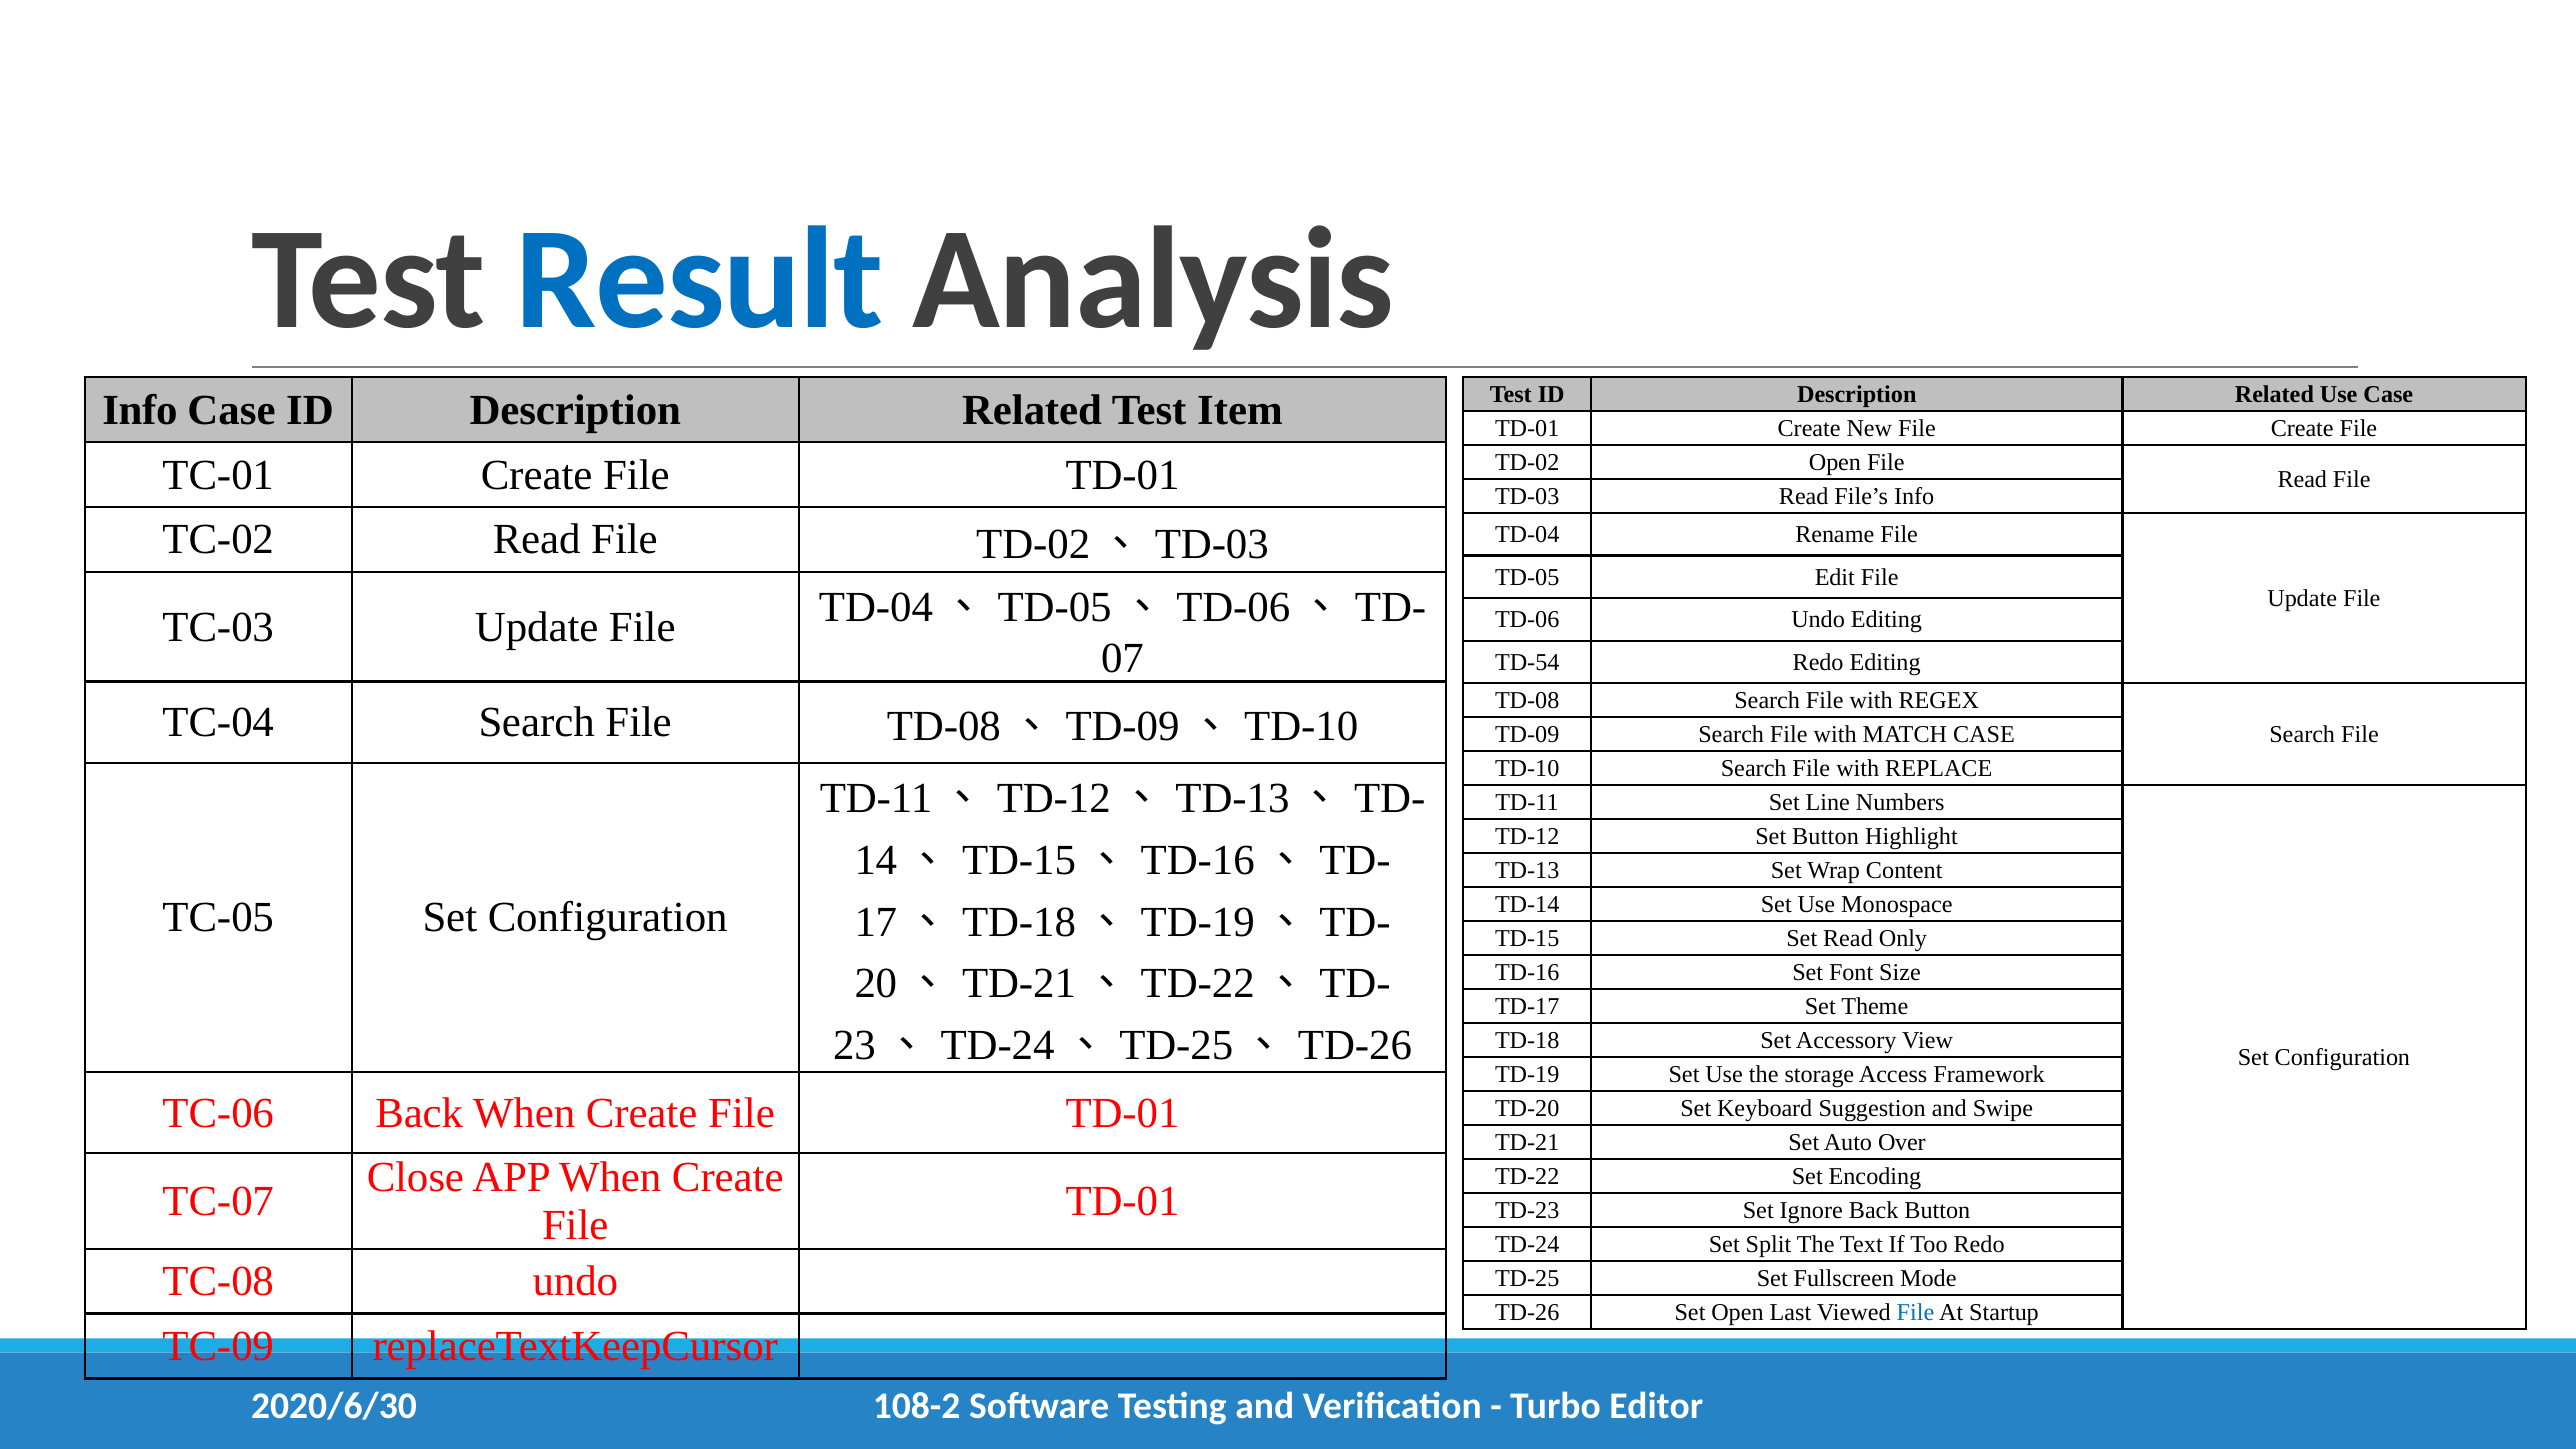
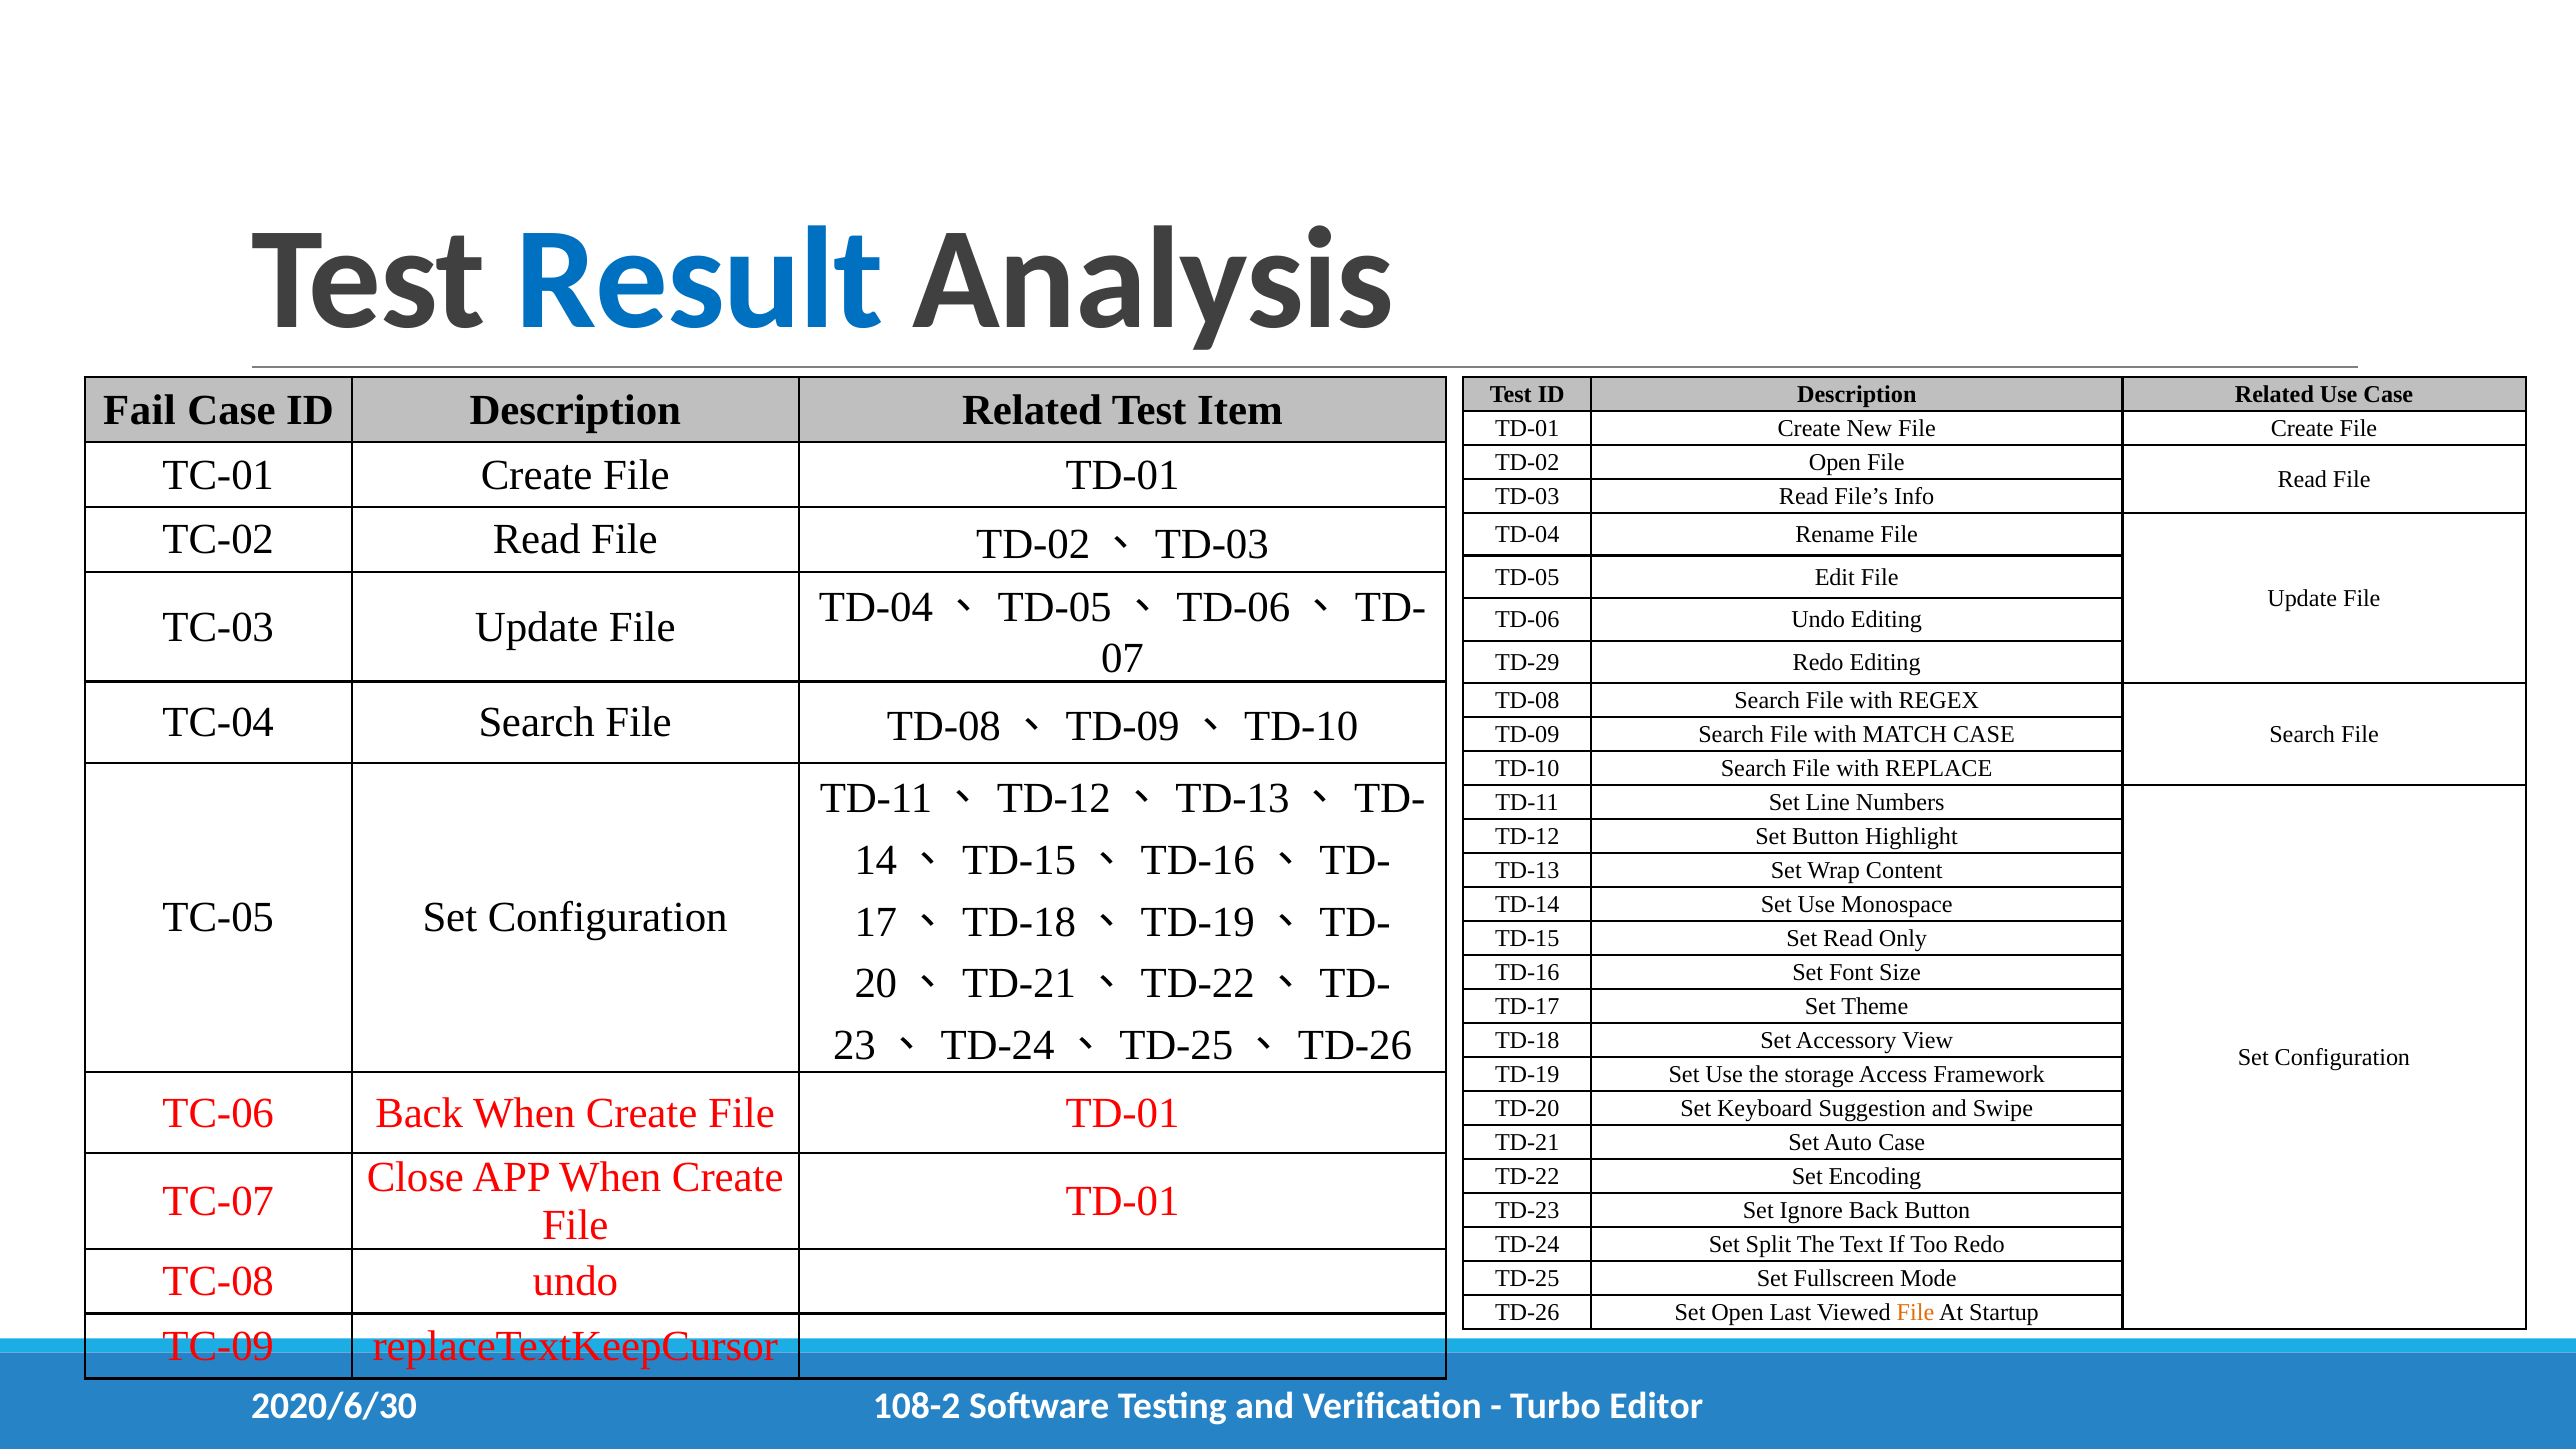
Info: Info -> Fail (140, 410)
TD-54: TD-54 -> TD-29 (1527, 662)
Auto Over: Over -> Case (1902, 1142)
File colour: blue -> orange (1915, 1312)
